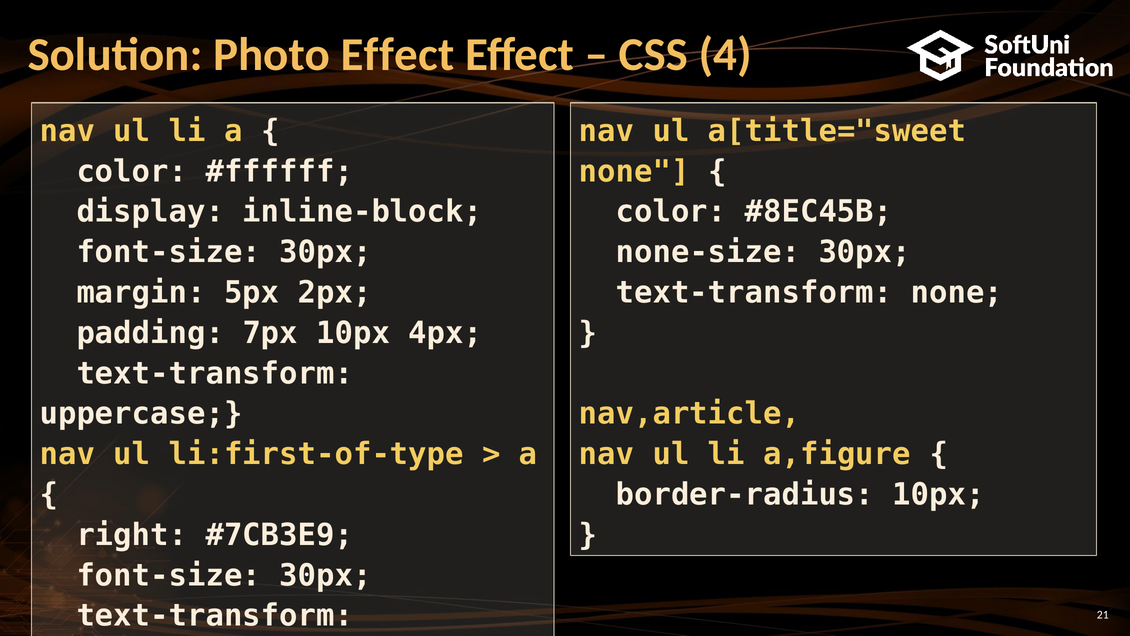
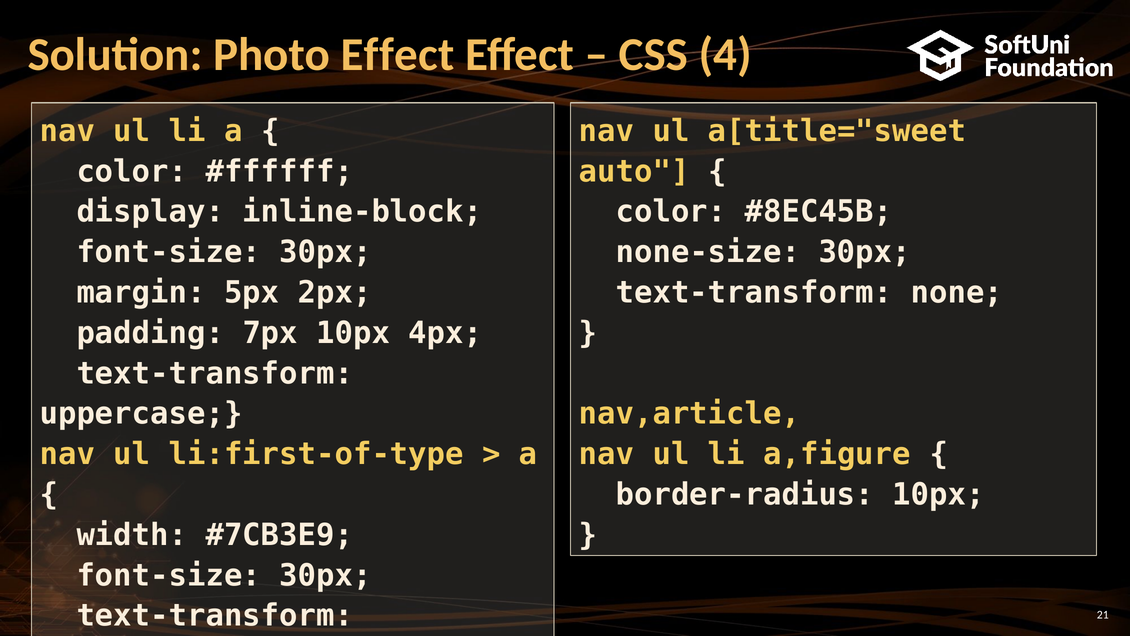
none: none -> auto (634, 171)
right: right -> width (132, 535)
